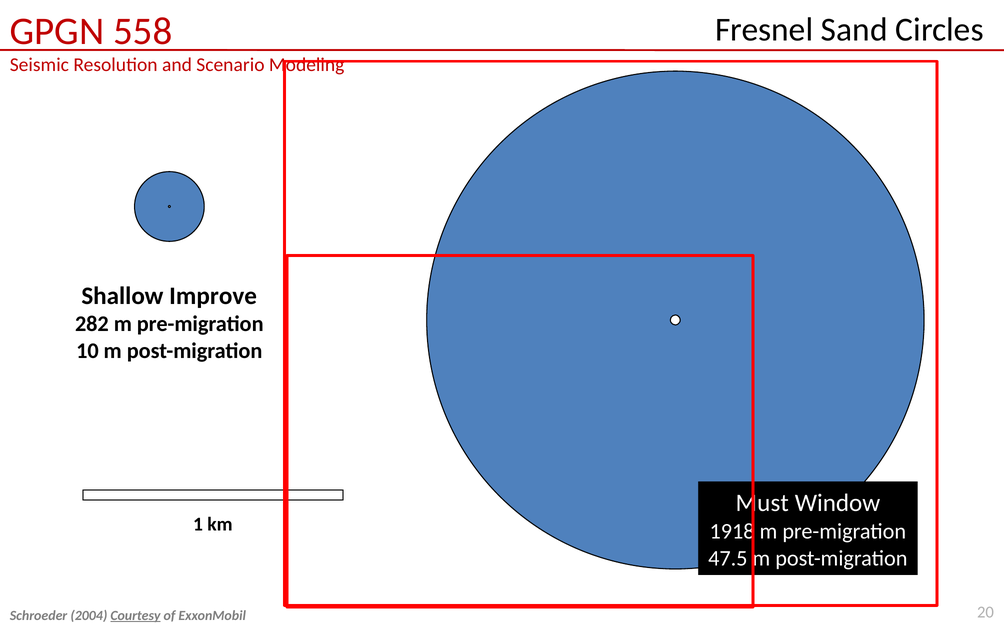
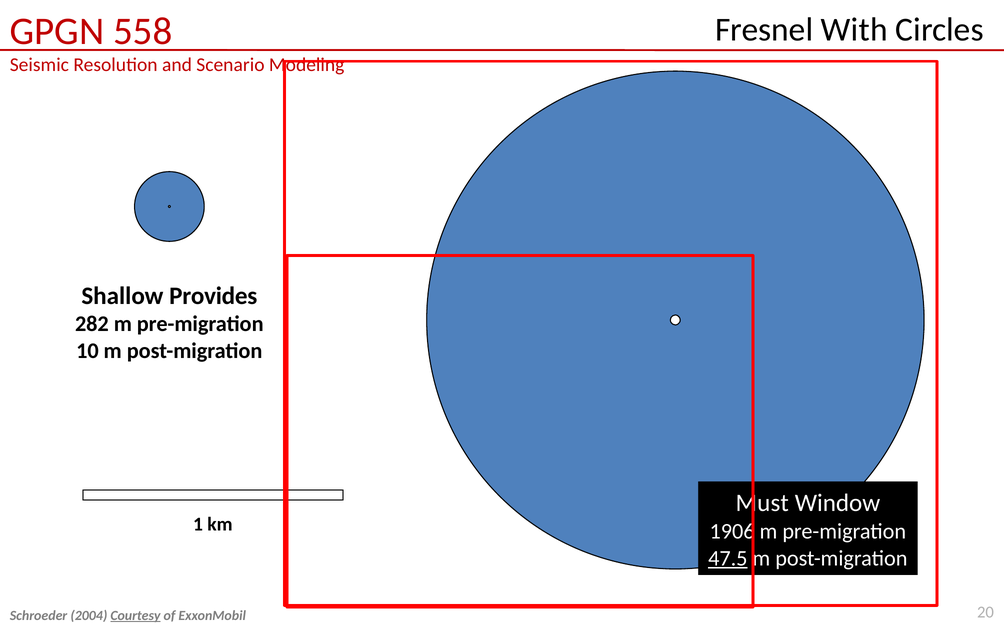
Sand: Sand -> With (854, 30)
Improve: Improve -> Provides (213, 296)
1918: 1918 -> 1906 (732, 531)
47.5 underline: none -> present (728, 558)
